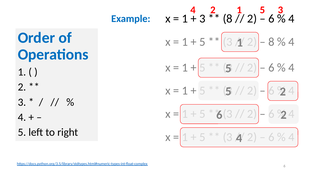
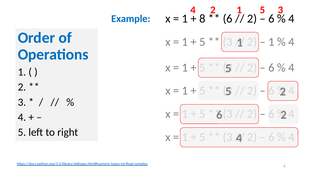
3: 3 -> 8 (202, 19)
8: 8 -> 6 (228, 19)
8: 8 -> 1 (271, 42)
